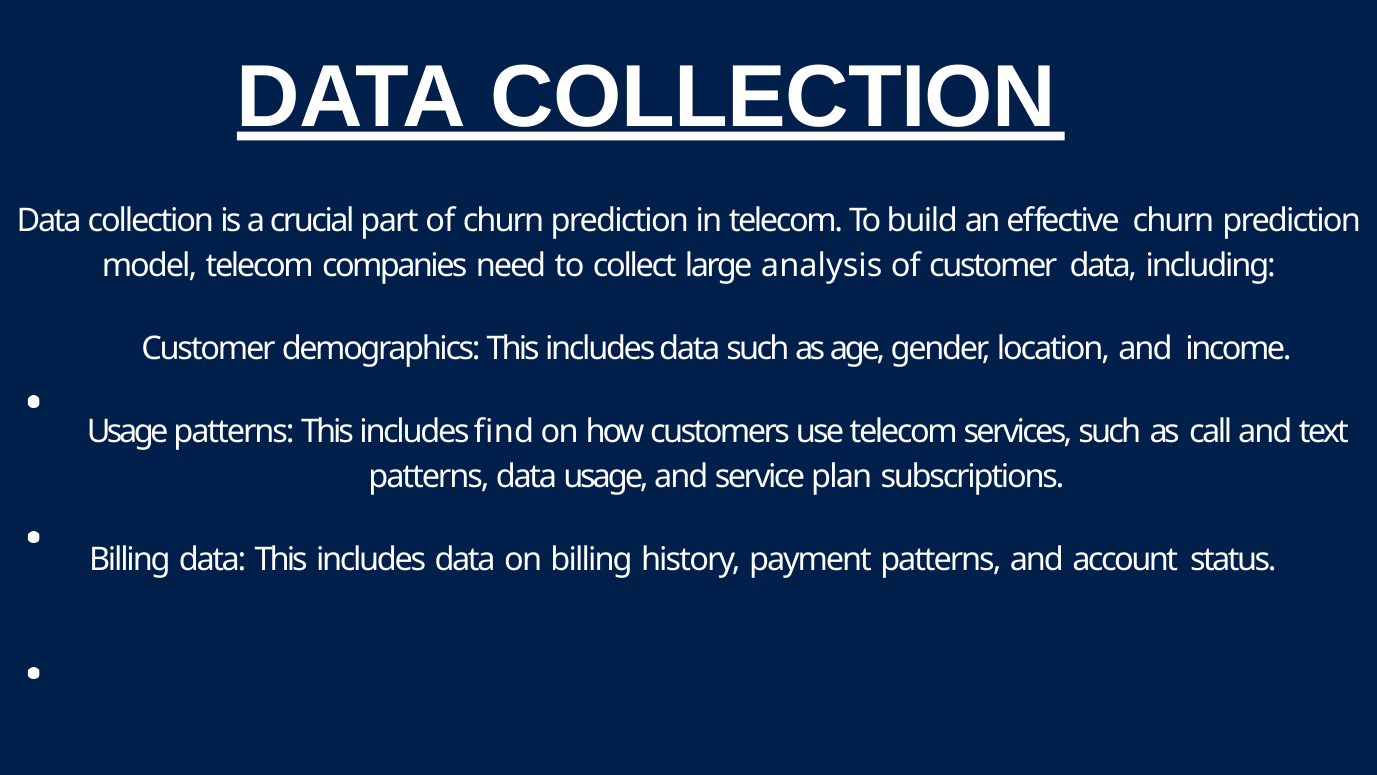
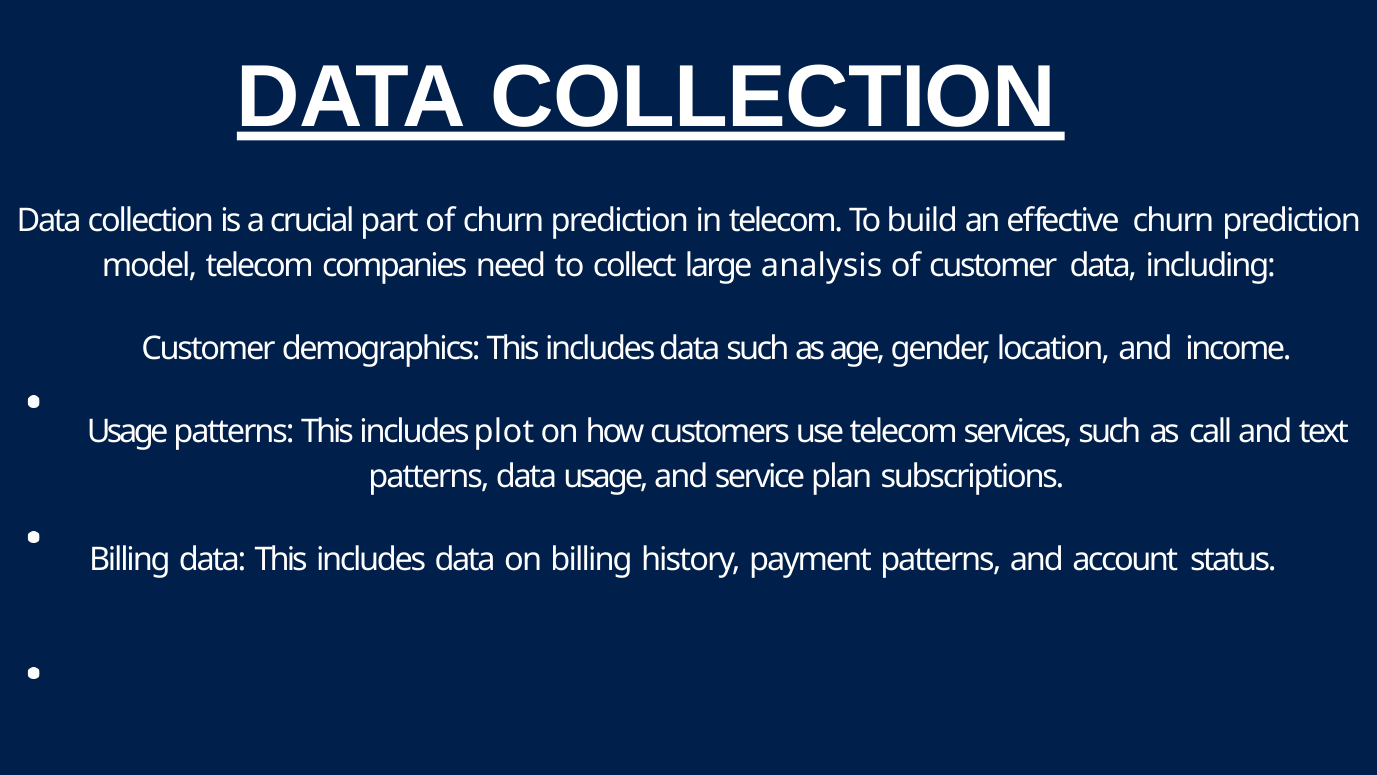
find: find -> plot (504, 432)
